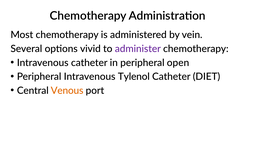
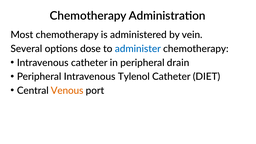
vivid: vivid -> dose (90, 49)
administer colour: purple -> blue (138, 49)
open: open -> drain (178, 63)
